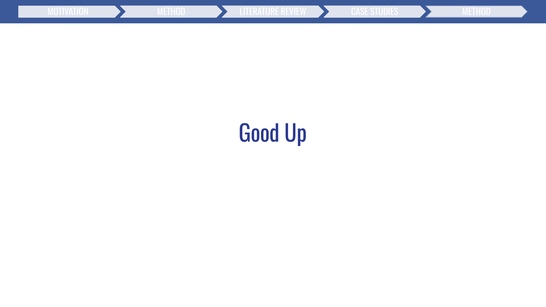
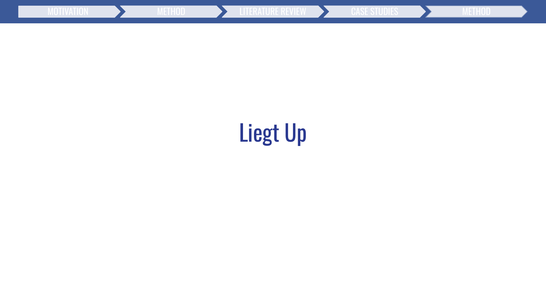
Good: Good -> Liegt (259, 134)
